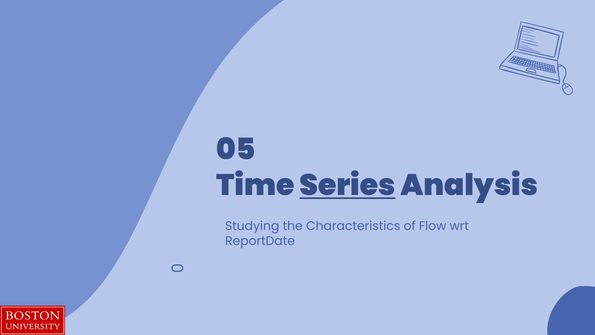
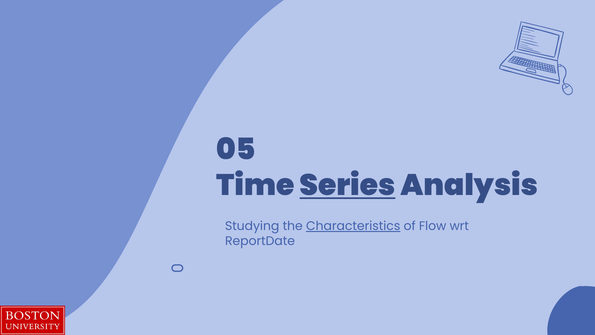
Characteristics underline: none -> present (353, 226)
